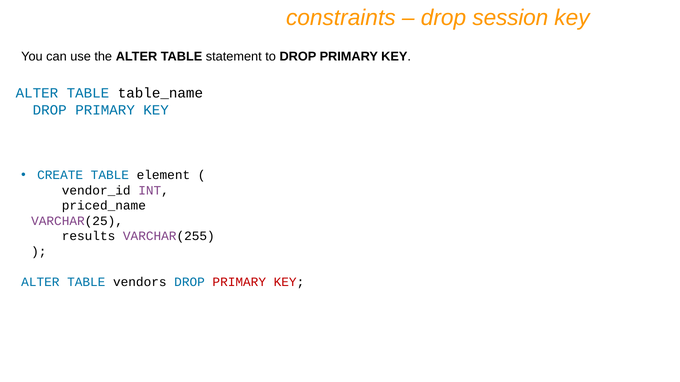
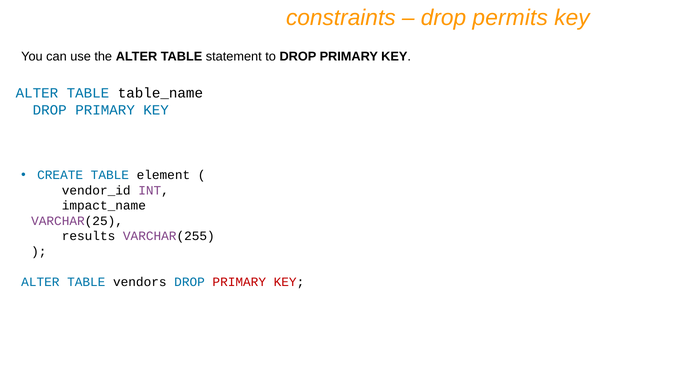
session: session -> permits (510, 18)
priced_name: priced_name -> impact_name (104, 206)
